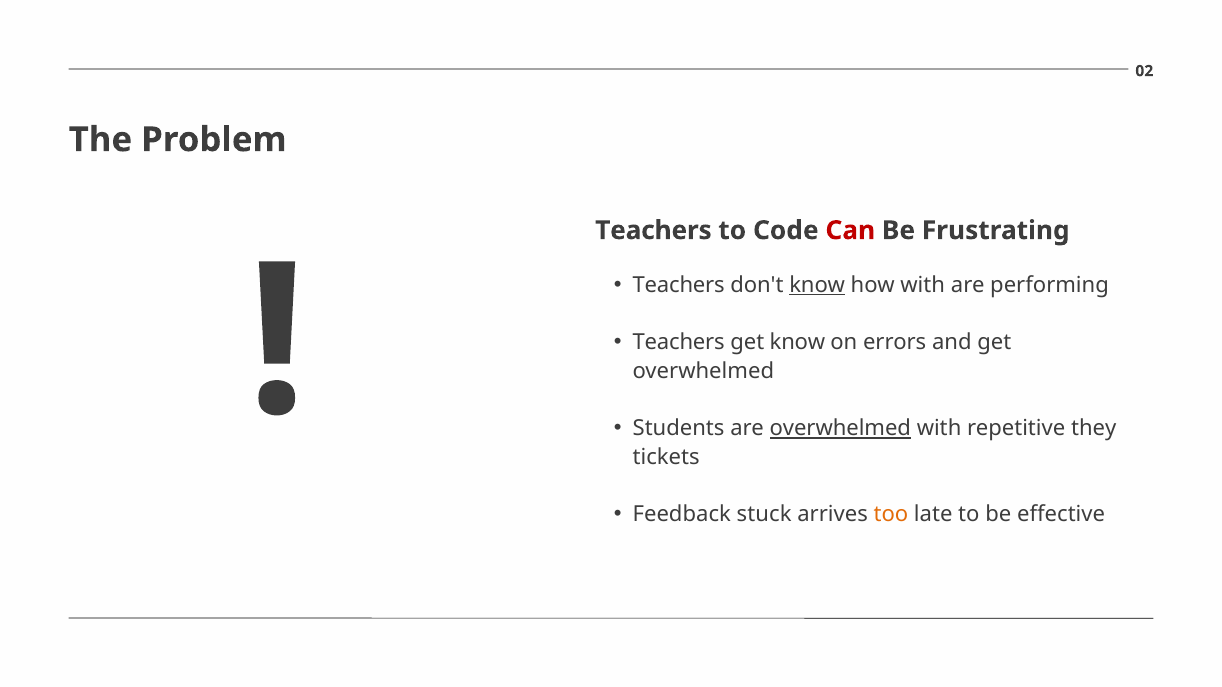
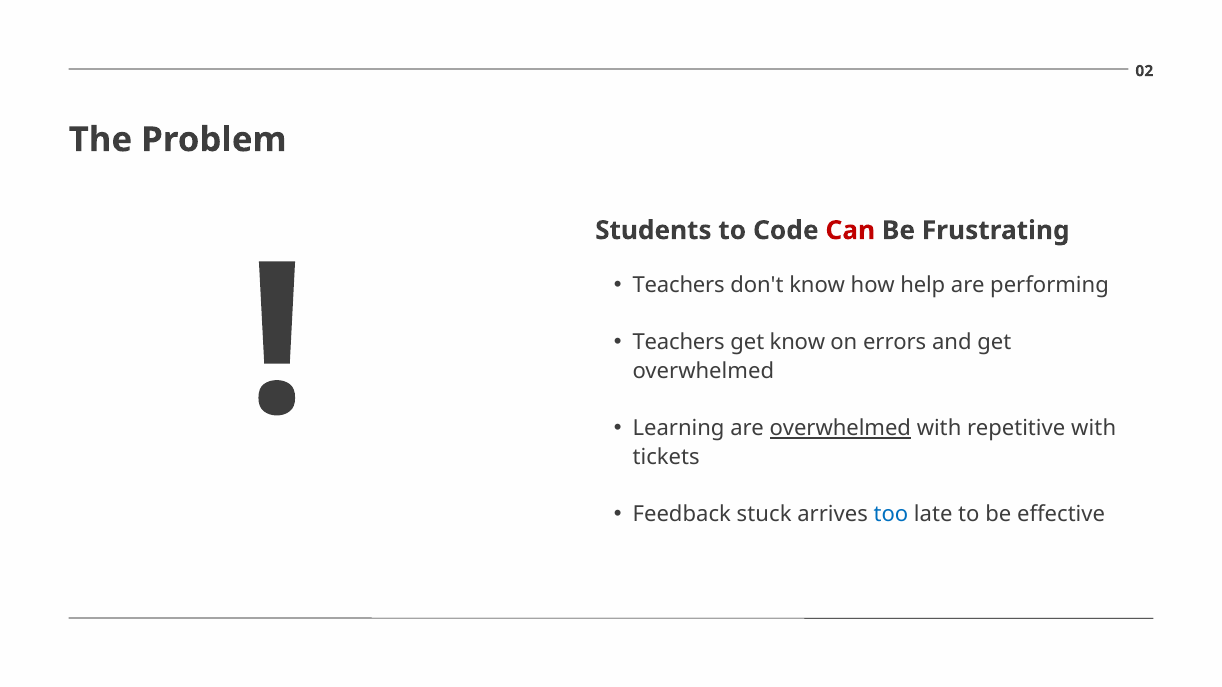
Teachers: Teachers -> Students (653, 231)
know underline: present -> none (817, 285)
how with: with -> help (923, 285)
Students: Students -> Learning (679, 429)
repetitive they: they -> with (1094, 429)
too colour: orange -> blue (891, 515)
